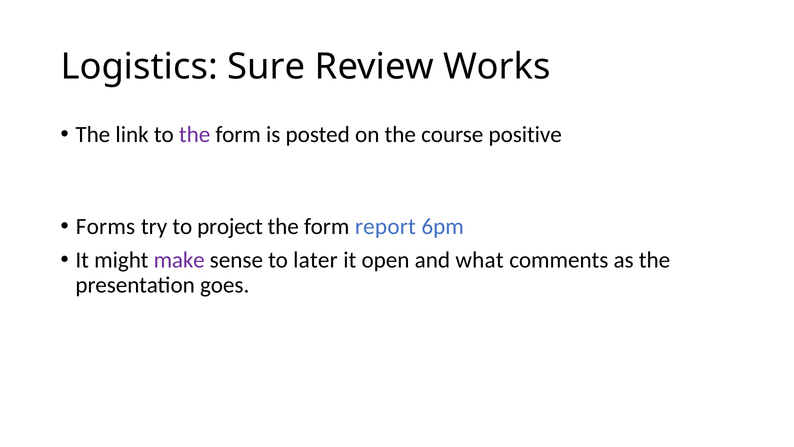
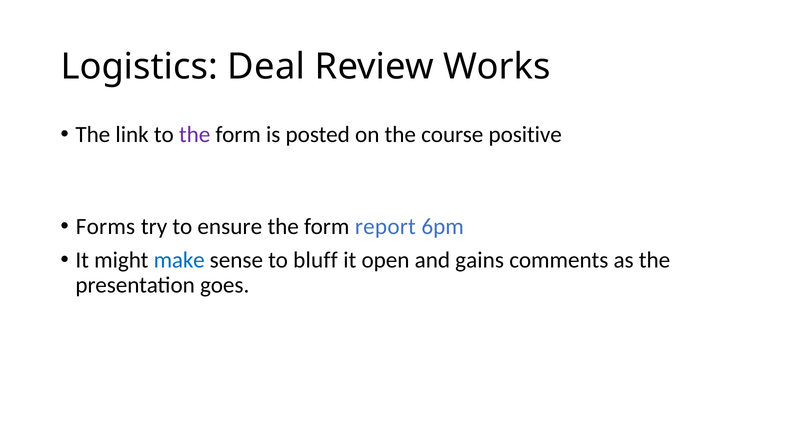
Sure: Sure -> Deal (266, 67)
project: project -> ensure (230, 226)
make colour: purple -> blue (179, 260)
later: later -> bluff (315, 260)
what: what -> gains (480, 260)
